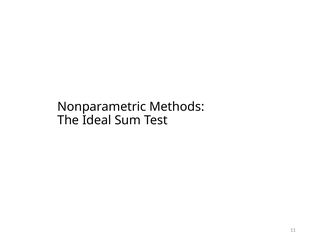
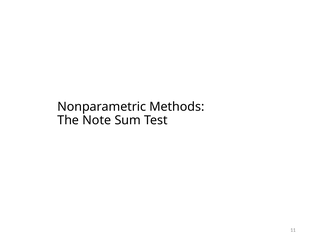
Ideal: Ideal -> Note (97, 120)
